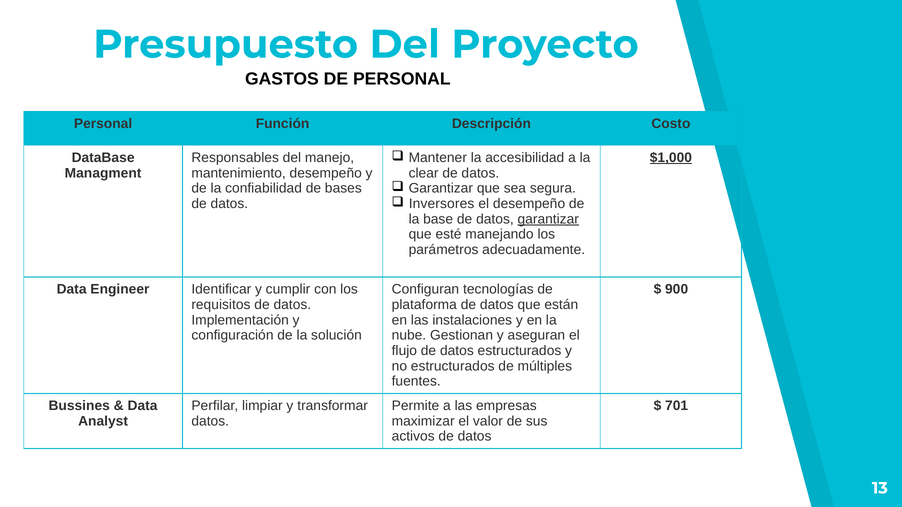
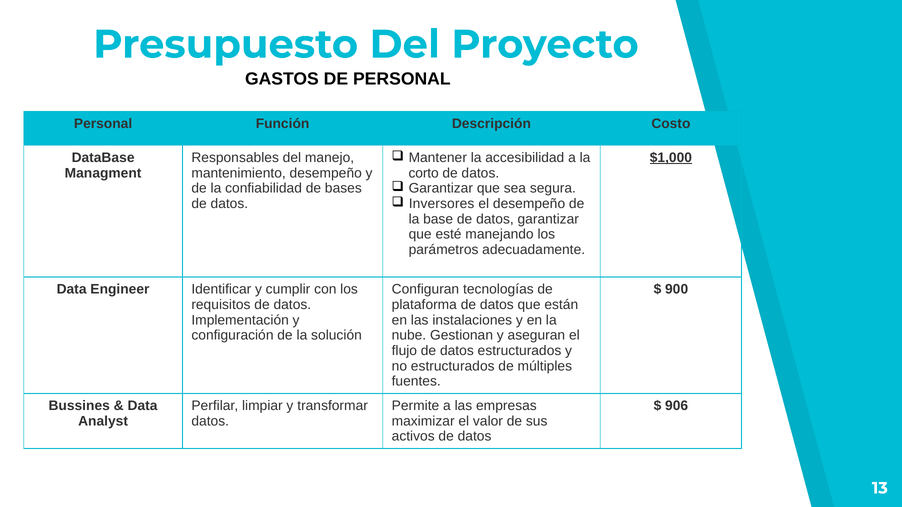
clear: clear -> corto (424, 173)
garantizar underline: present -> none (548, 219)
701: 701 -> 906 (677, 406)
